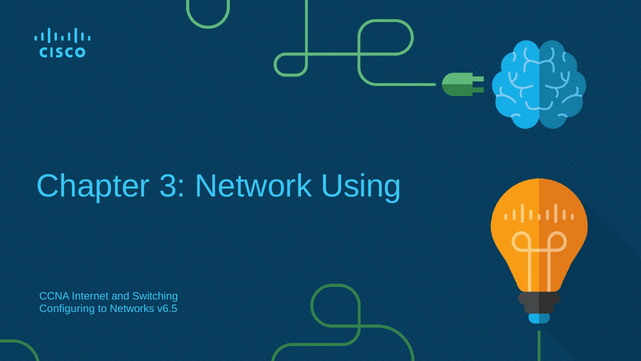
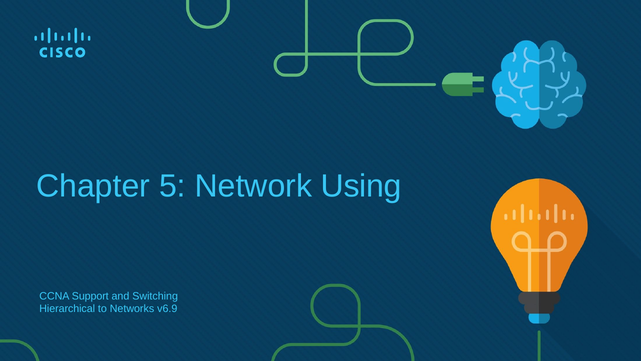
3: 3 -> 5 (172, 186)
Internet: Internet -> Support (90, 296)
Configuring: Configuring -> Hierarchical (67, 309)
v6.5: v6.5 -> v6.9 (167, 309)
